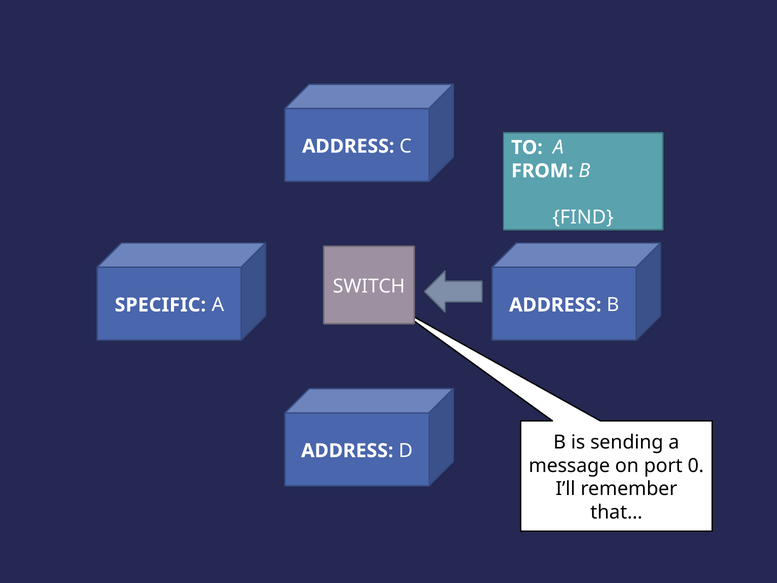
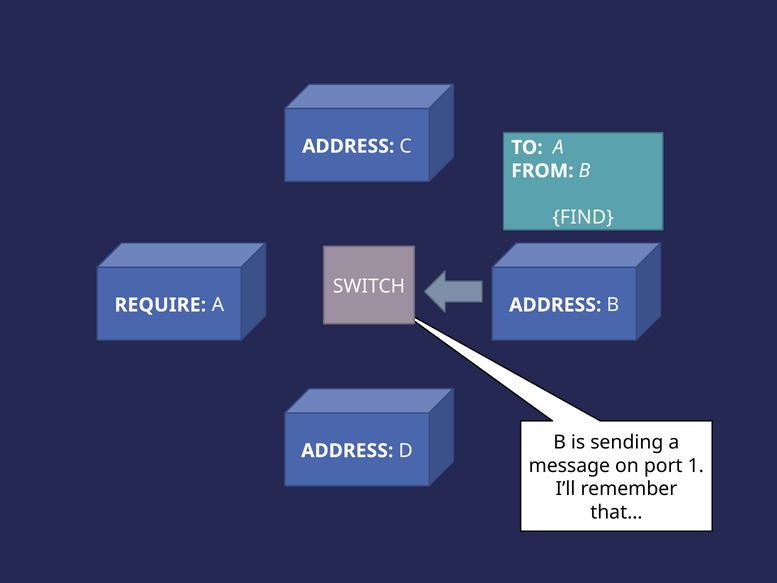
SPECIFIC: SPECIFIC -> REQUIRE (160, 305)
0: 0 -> 1 (696, 466)
